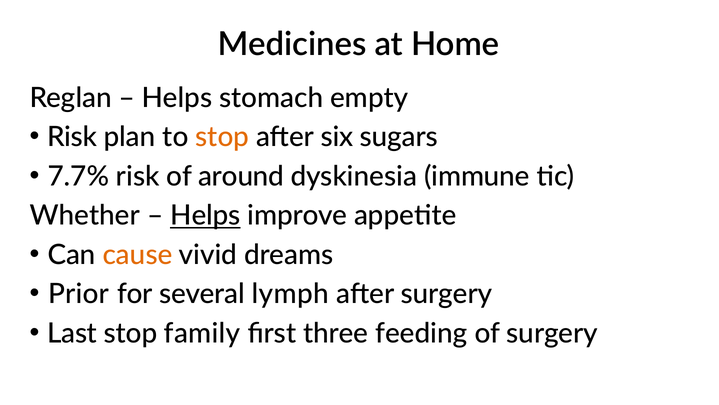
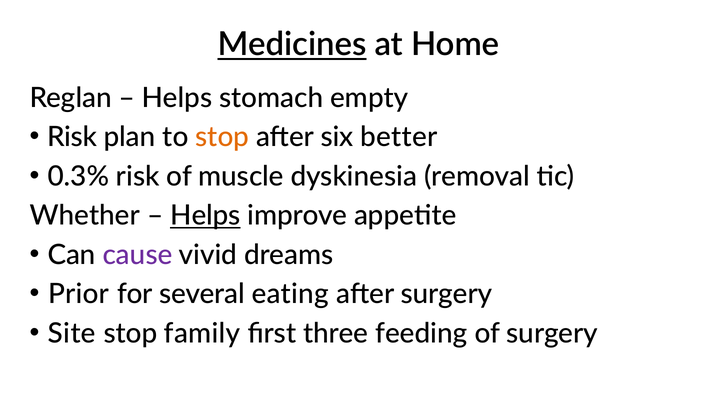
Medicines underline: none -> present (292, 45)
sugars: sugars -> better (399, 137)
7.7%: 7.7% -> 0.3% (78, 176)
around: around -> muscle (241, 176)
immune: immune -> removal (477, 176)
cause colour: orange -> purple (138, 255)
lymph: lymph -> eating (290, 294)
Last: Last -> Site (72, 333)
